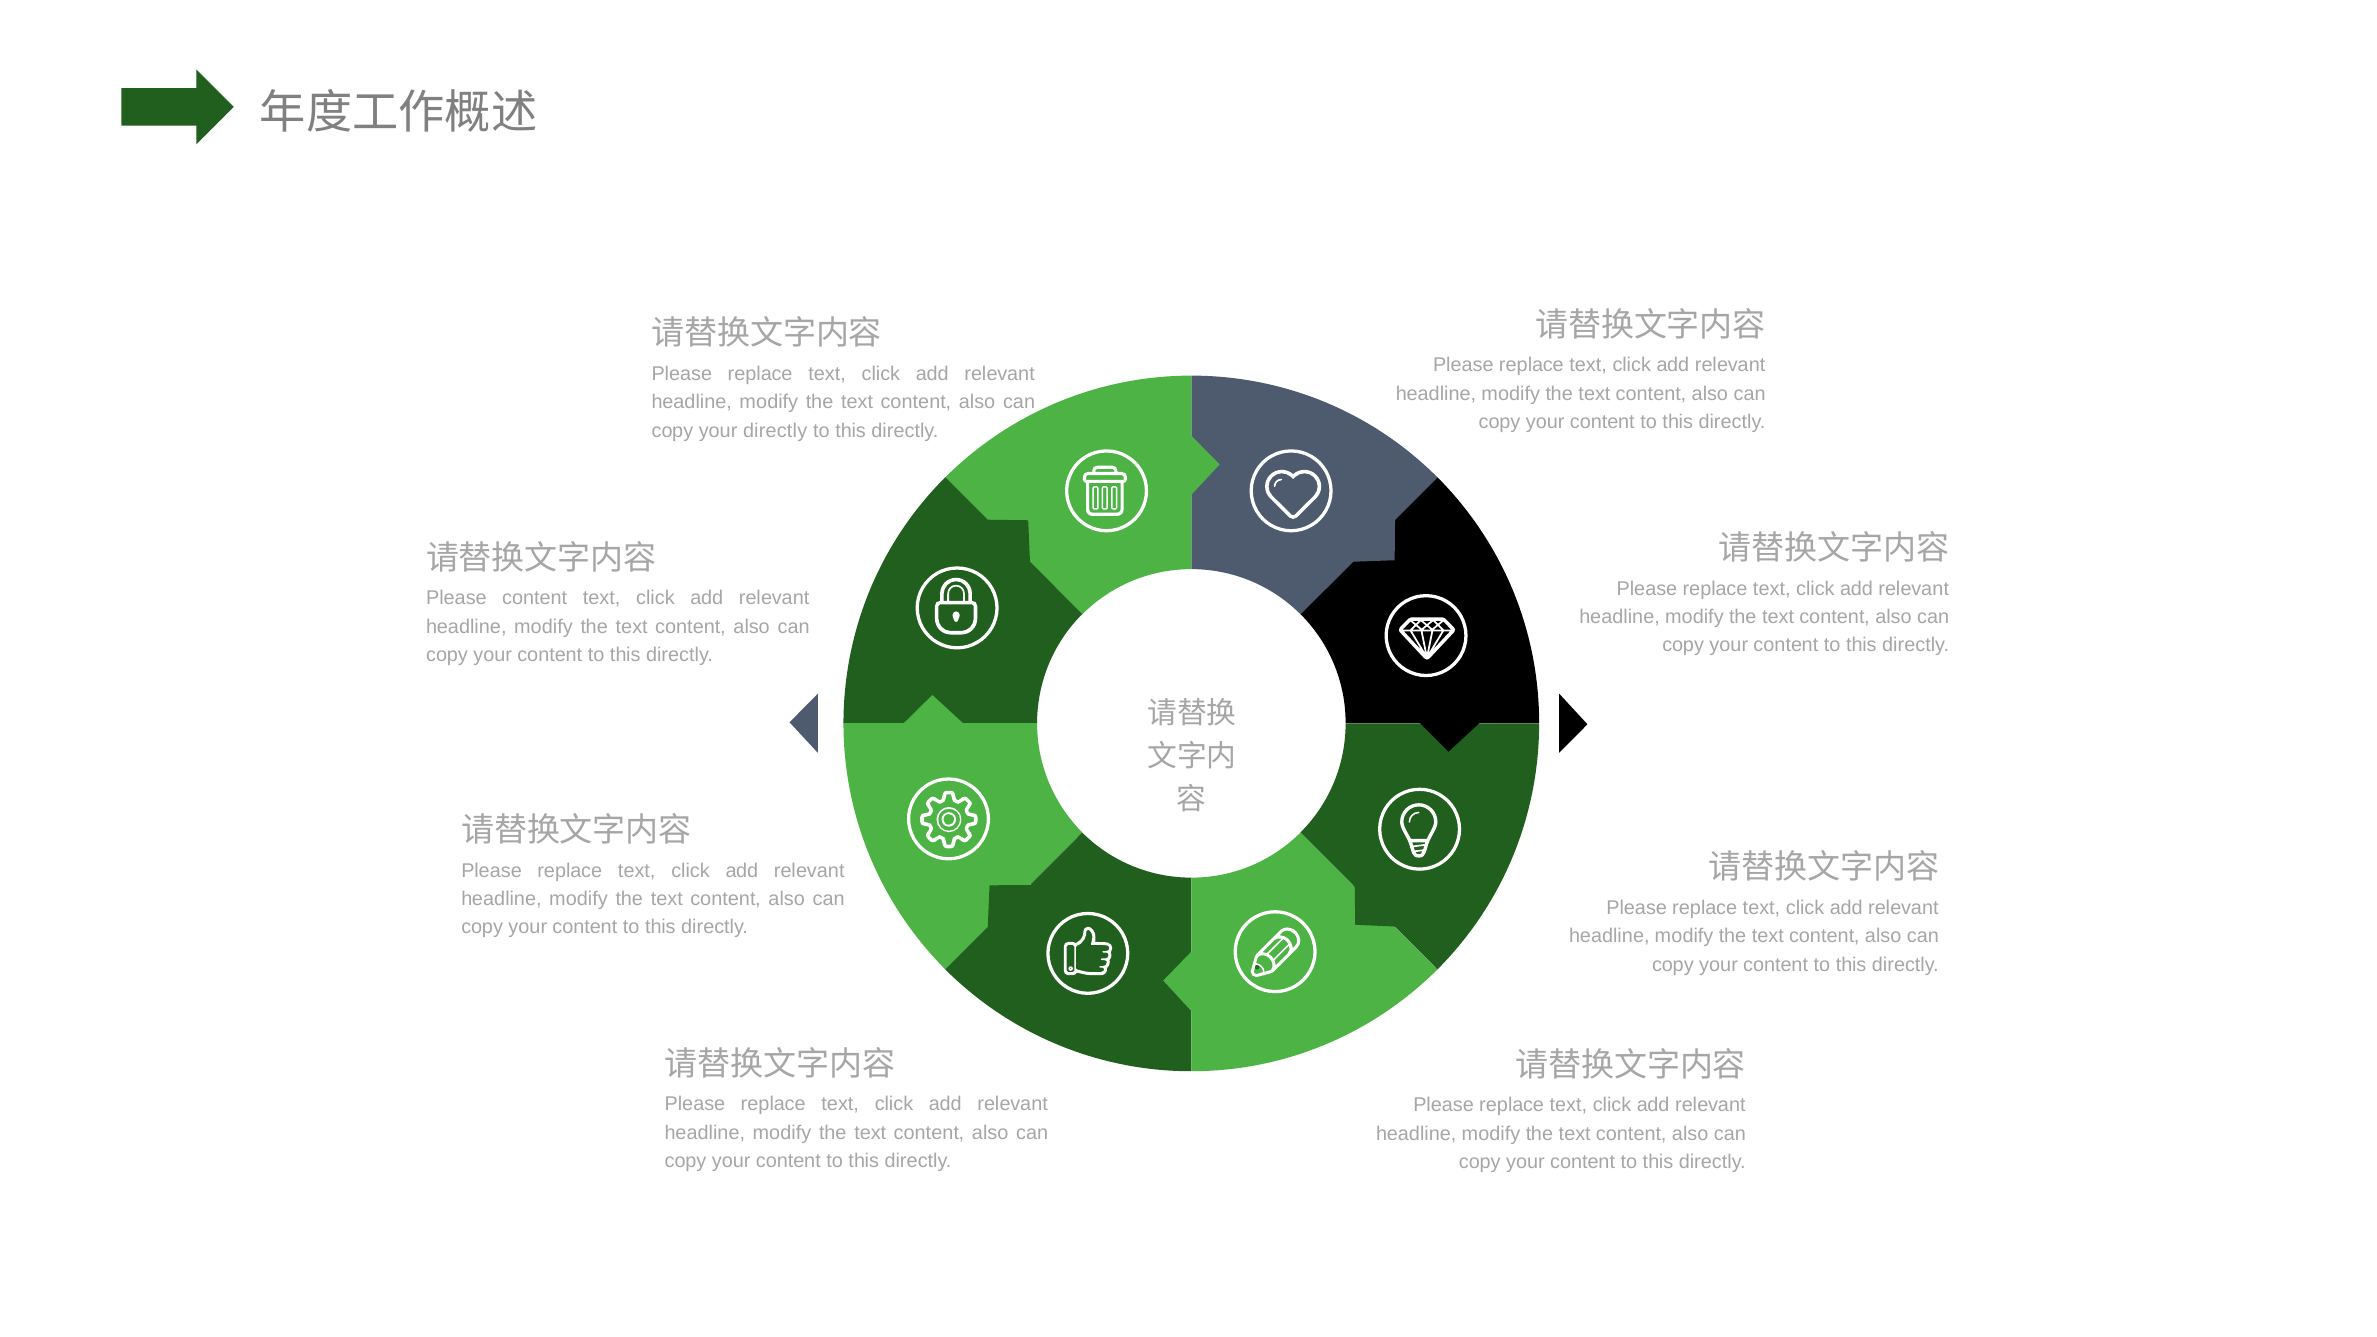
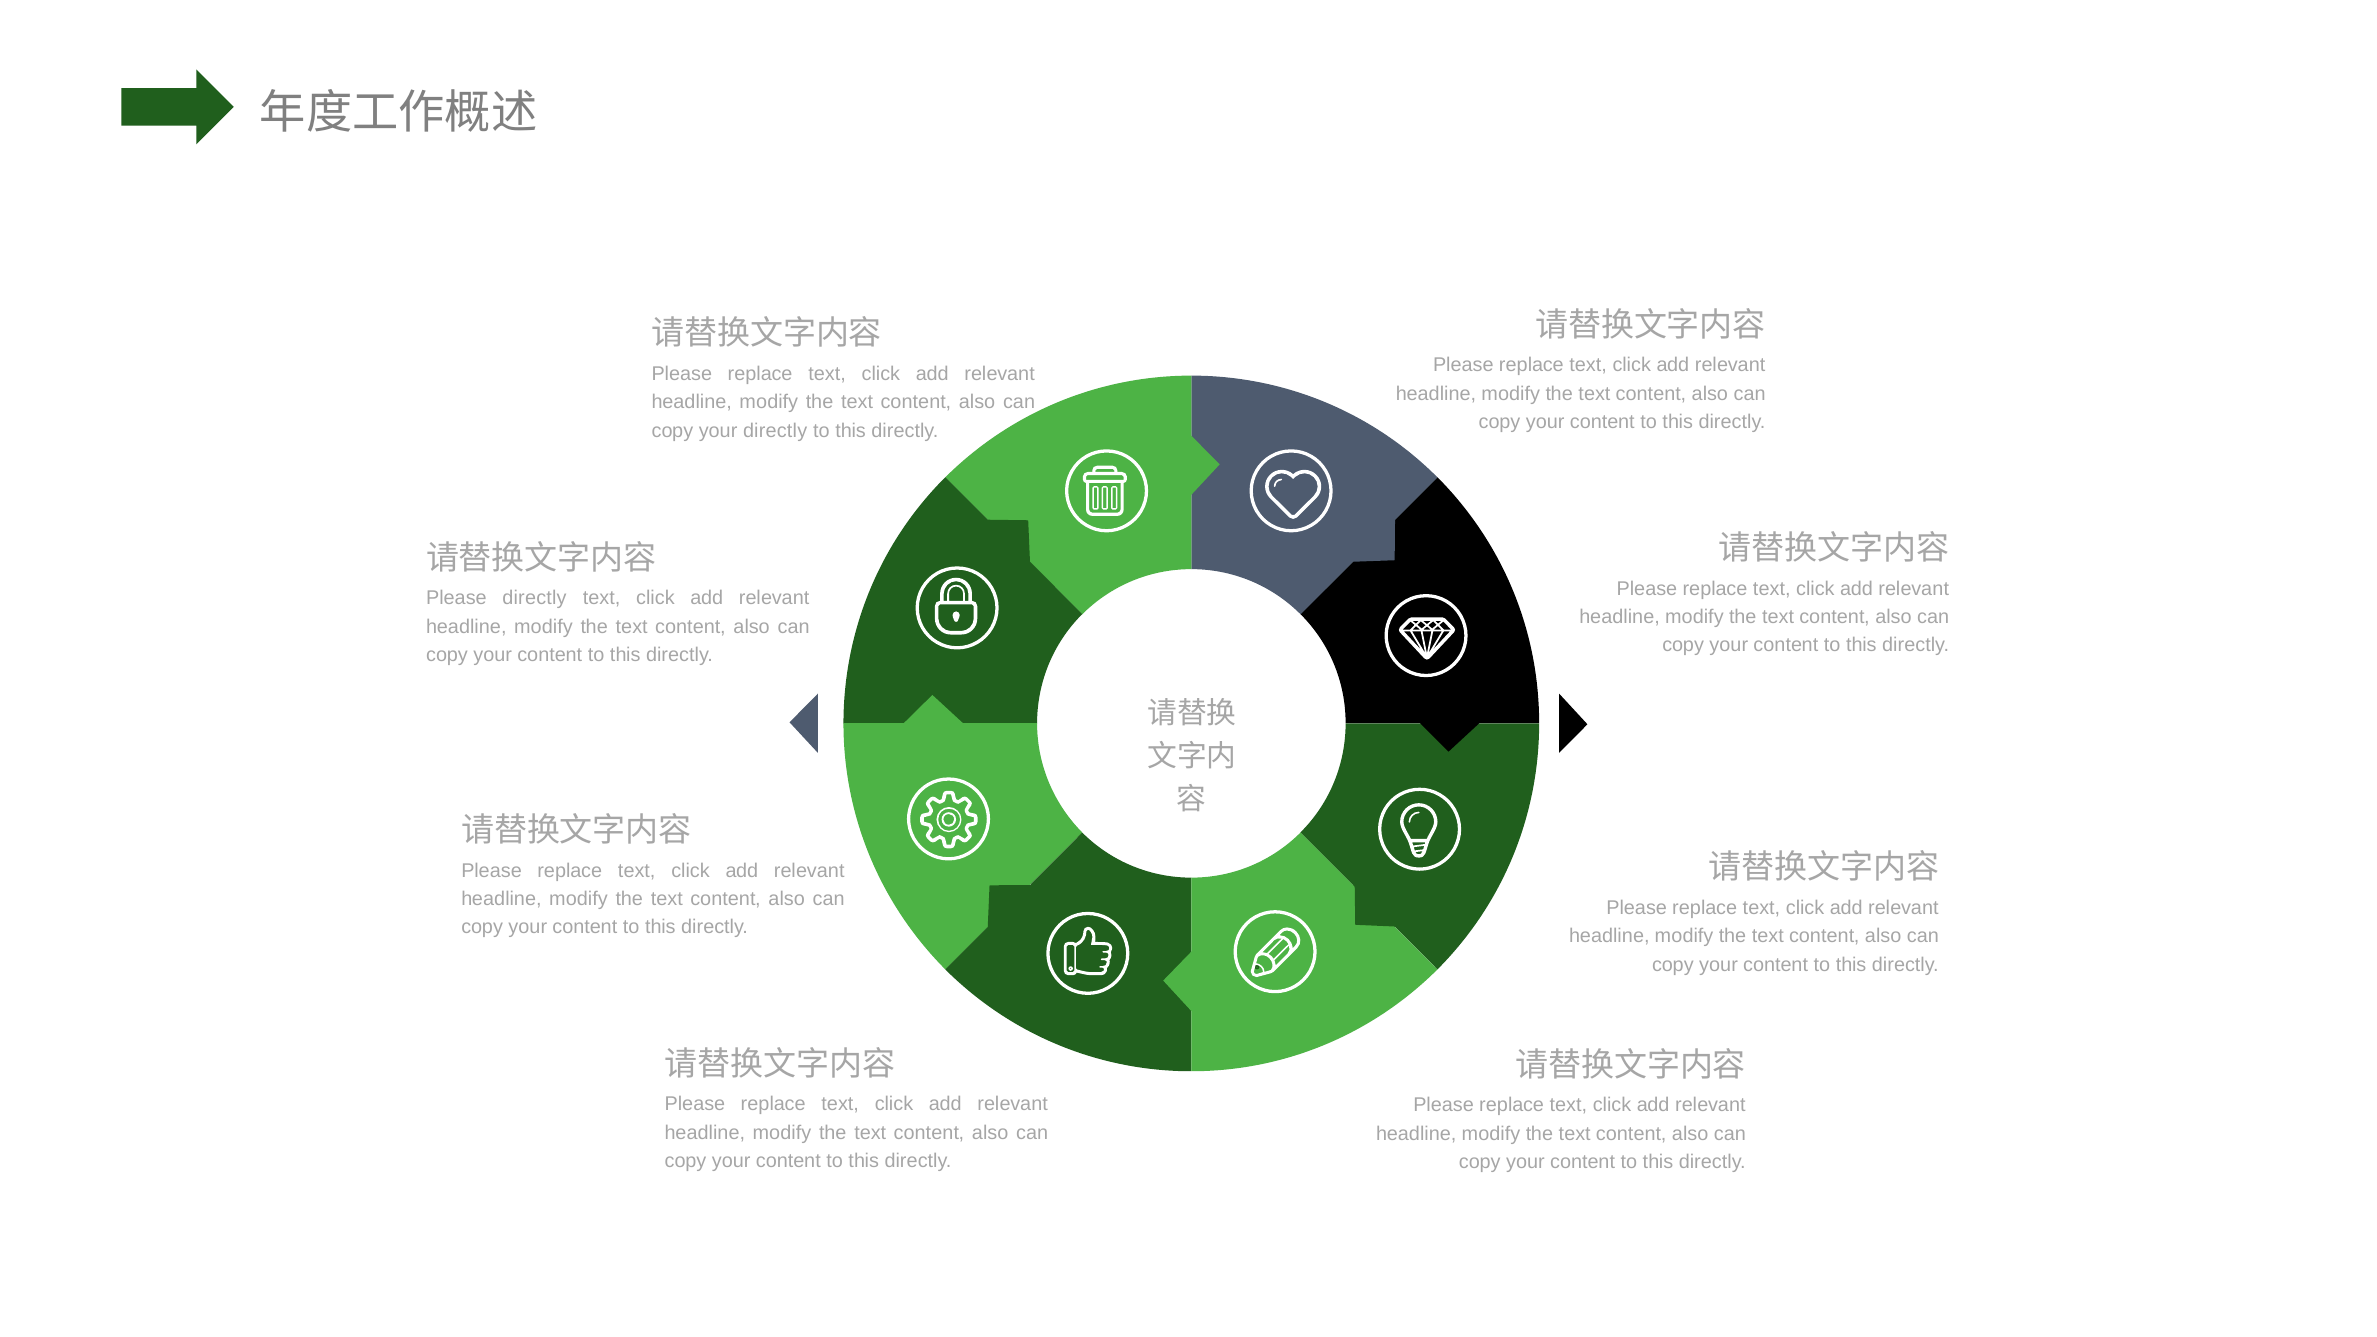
Please content: content -> directly (534, 598)
